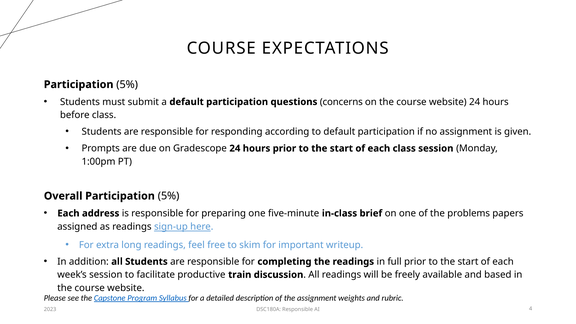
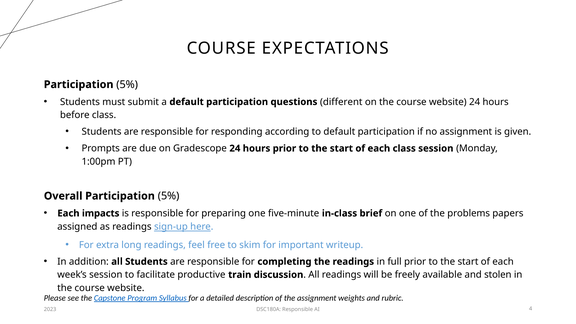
concerns: concerns -> different (341, 102)
address: address -> impacts (101, 213)
based: based -> stolen (498, 275)
